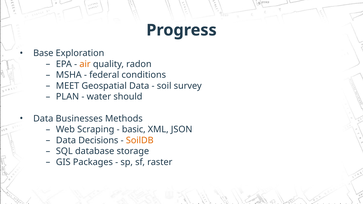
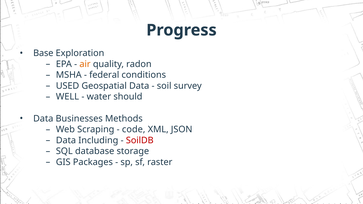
MEET: MEET -> USED (68, 86)
PLAN: PLAN -> WELL (67, 97)
basic: basic -> code (134, 130)
Decisions: Decisions -> Including (98, 140)
SoilDB colour: orange -> red (140, 140)
